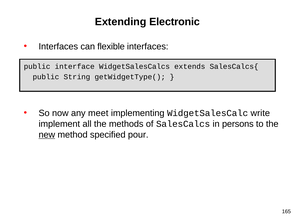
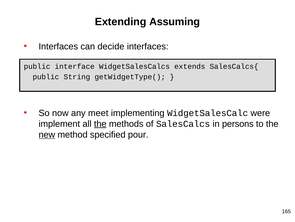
Electronic: Electronic -> Assuming (175, 22)
flexible: flexible -> decide (111, 46)
write: write -> were (260, 113)
the underline: none -> present (100, 123)
